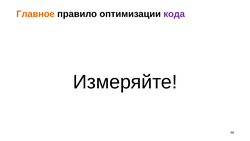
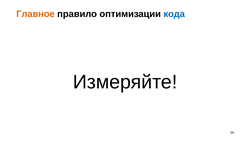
кода colour: purple -> blue (174, 14)
